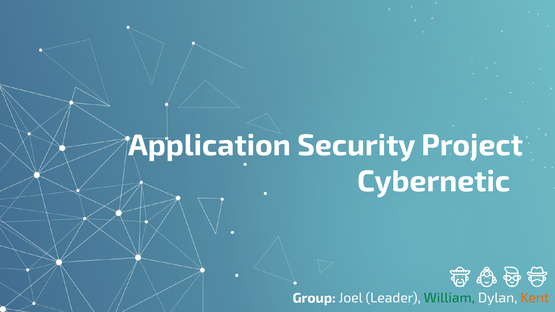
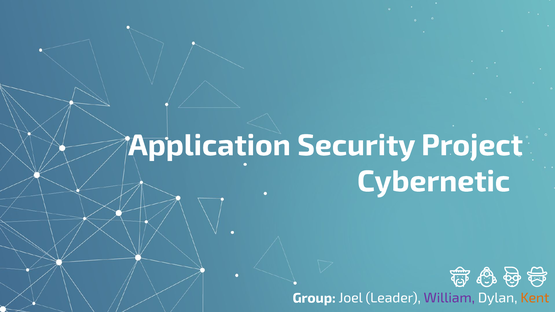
William colour: green -> purple (449, 298)
